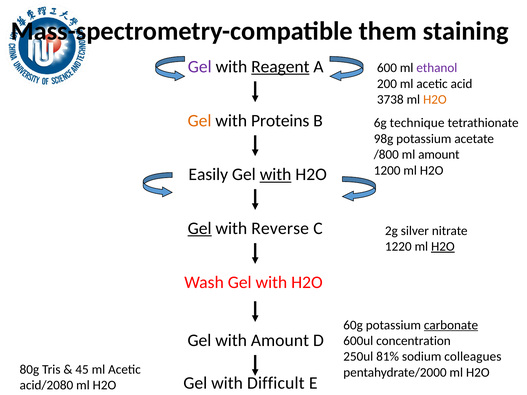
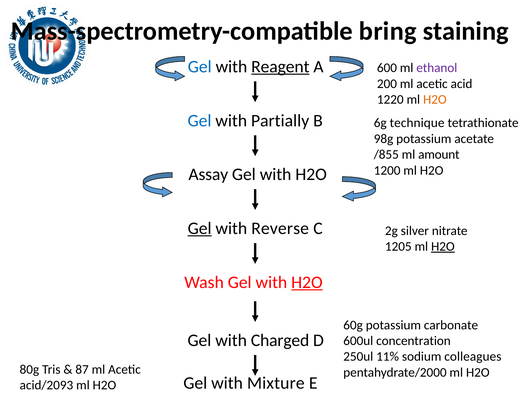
them: them -> bring (388, 31)
Gel colour: purple -> blue (200, 67)
3738: 3738 -> 1220 (390, 100)
Gel colour: orange -> blue (200, 121)
Proteins: Proteins -> Partially (280, 121)
/800: /800 -> /855 (386, 155)
Easily: Easily -> Assay (208, 175)
with underline: present -> none (276, 175)
1220: 1220 -> 1205 (398, 247)
H2O underline: none -> present (307, 283)
carbonate underline: present -> none (451, 325)
with Amount: Amount -> Charged (280, 341)
81%: 81% -> 11% (388, 357)
45: 45 -> 87 (82, 370)
Difficult: Difficult -> Mixture (276, 383)
acid/2080: acid/2080 -> acid/2093 (46, 385)
